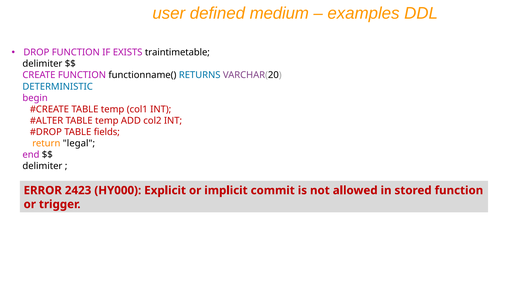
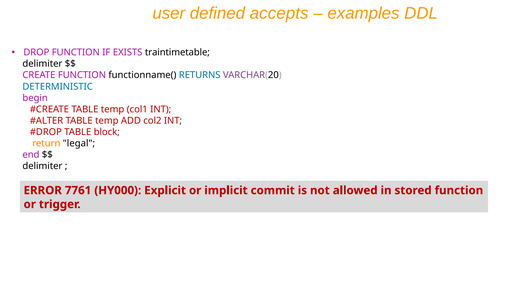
medium: medium -> accepts (279, 13)
fields: fields -> block (107, 132)
2423: 2423 -> 7761 (78, 190)
